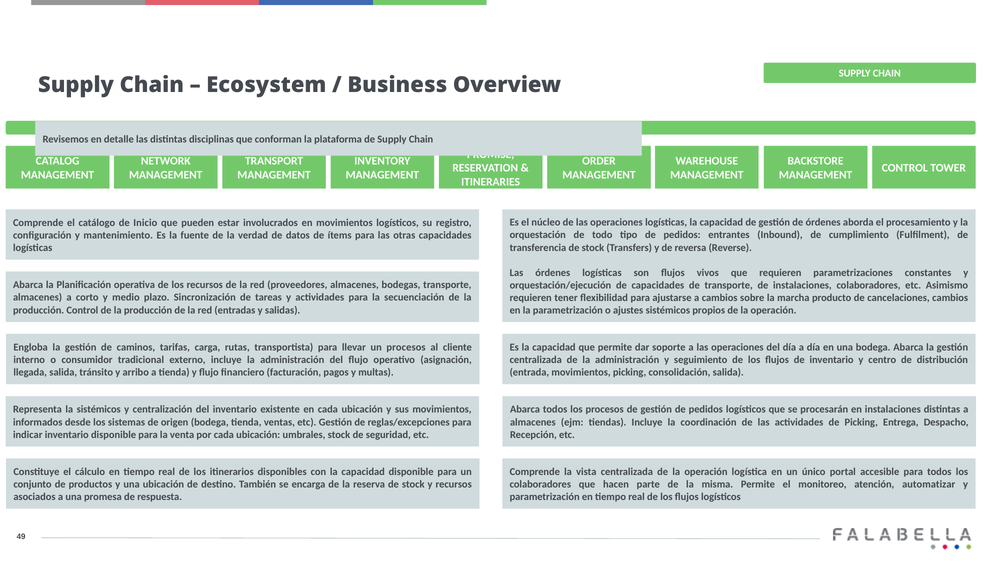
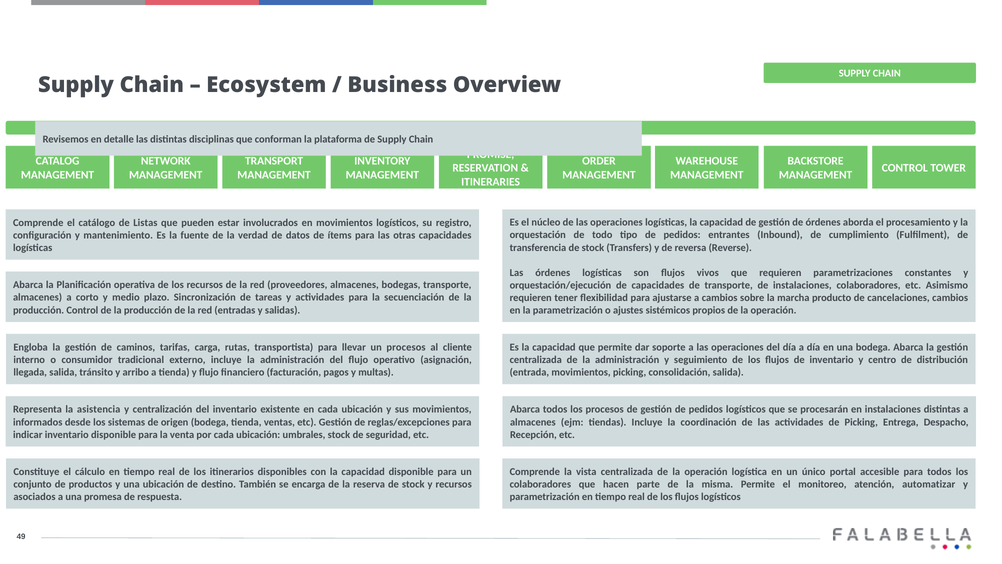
Inicio: Inicio -> Listas (145, 223)
la sistémicos: sistémicos -> asistencia (99, 409)
